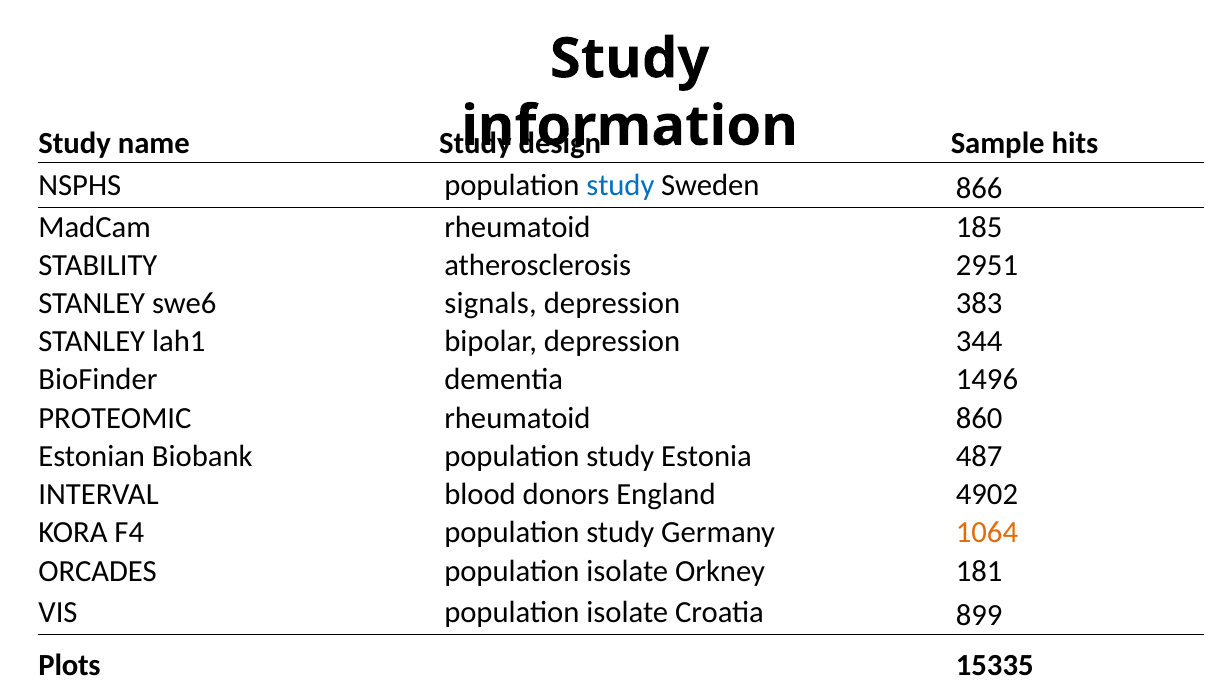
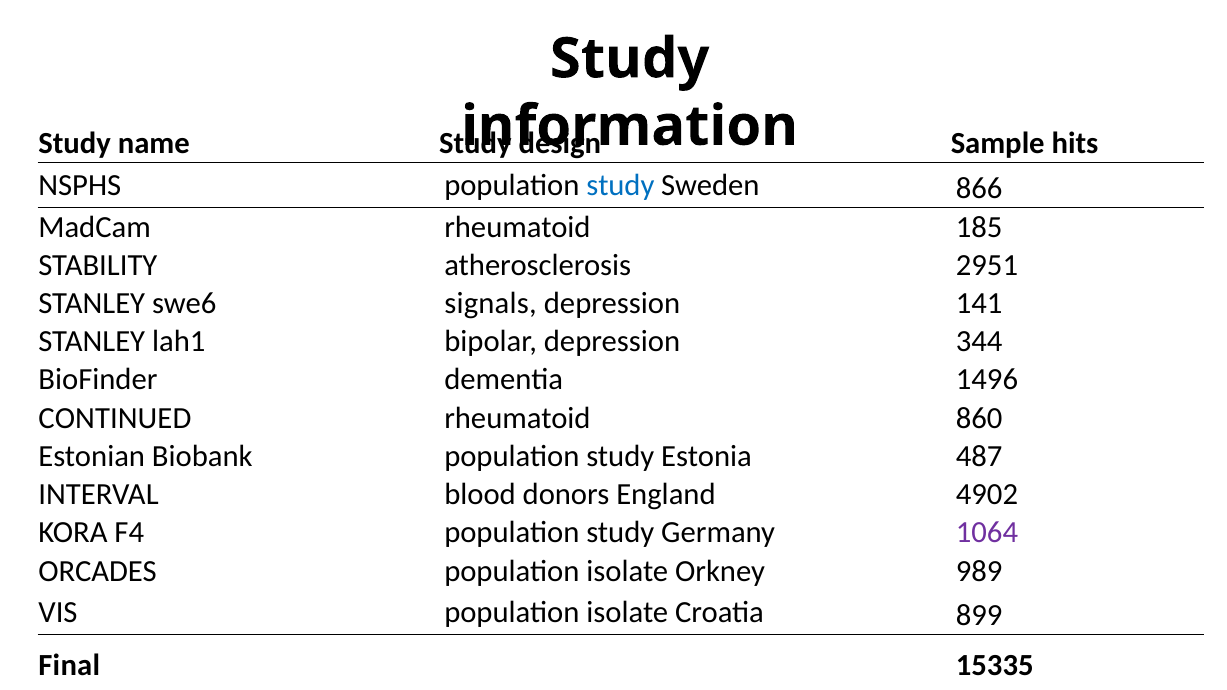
383: 383 -> 141 (979, 304)
PROTEOMIC: PROTEOMIC -> CONTINUED (115, 418)
1064 colour: orange -> purple (987, 533)
181: 181 -> 989 (979, 571)
Plots: Plots -> Final (69, 666)
